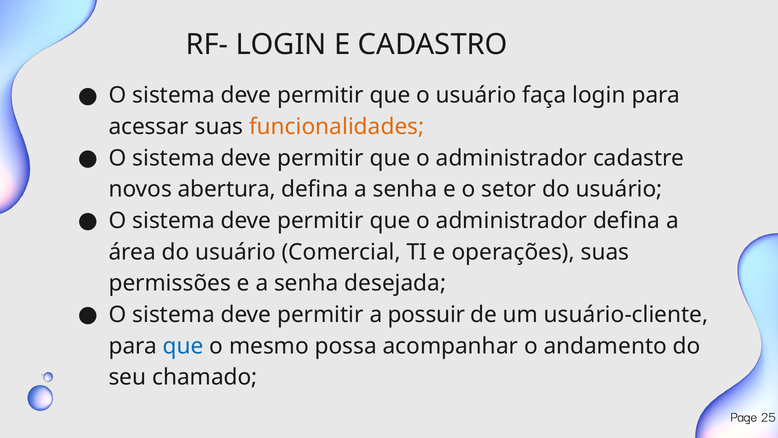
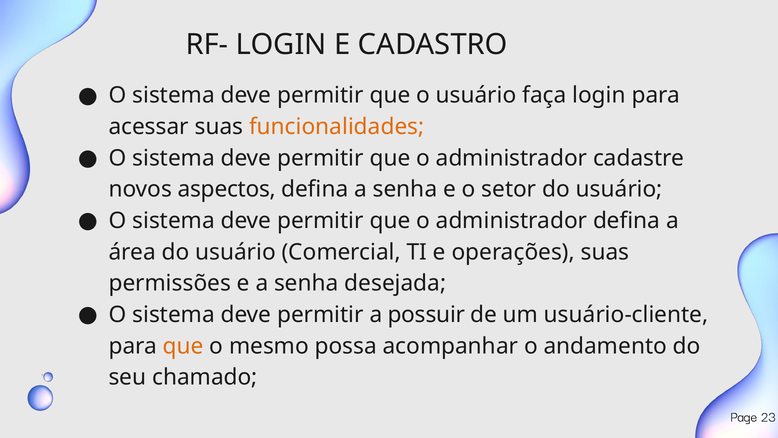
abertura: abertura -> aspectos (227, 189)
que colour: blue -> orange (183, 346)
25: 25 -> 23 (768, 416)
